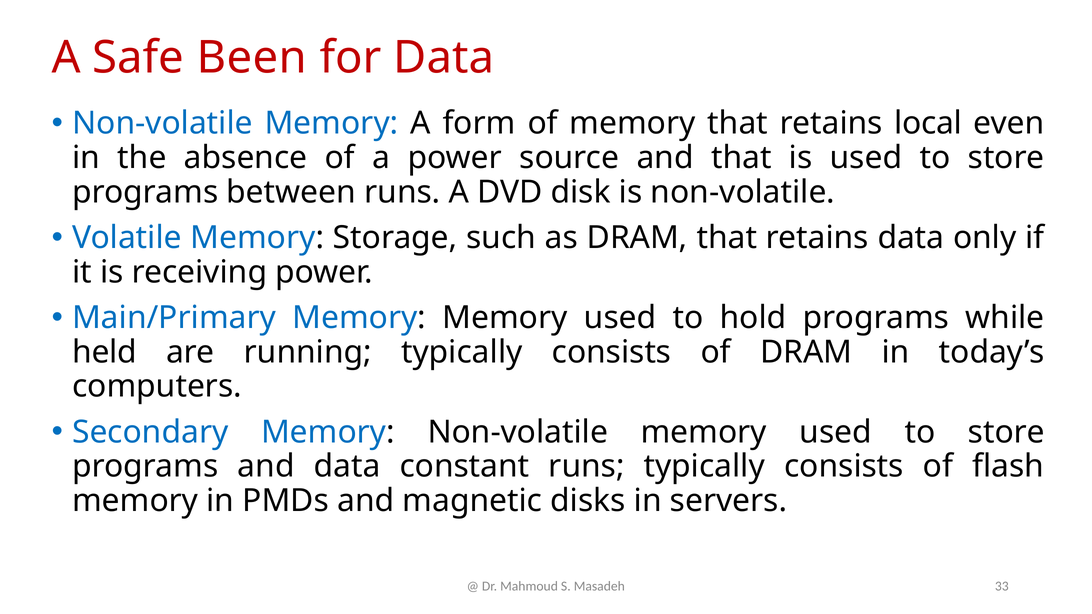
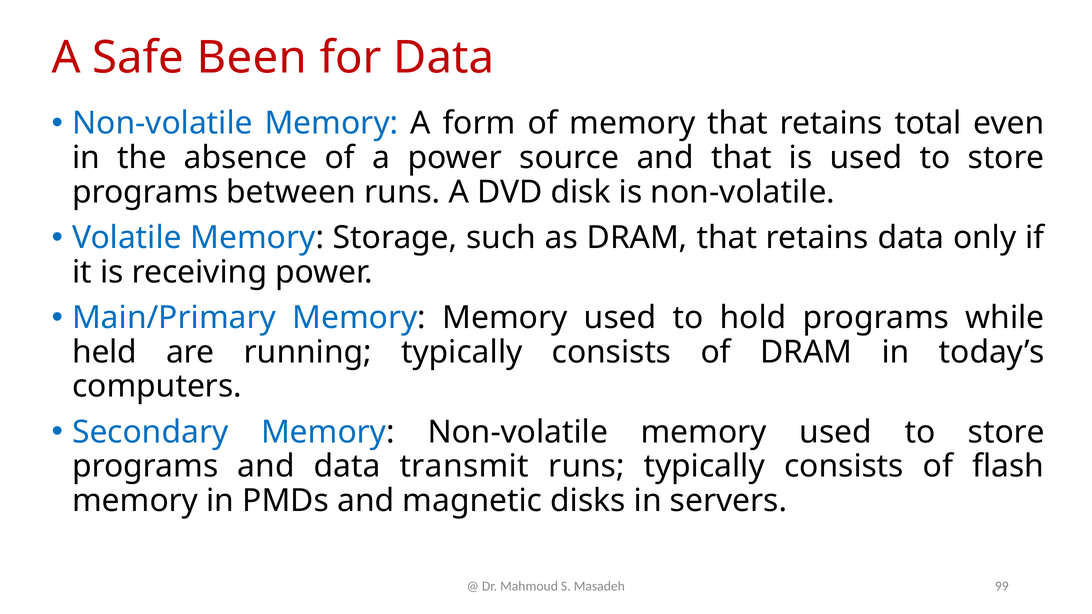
local: local -> total (928, 123)
constant: constant -> transmit (464, 467)
33: 33 -> 99 (1002, 586)
